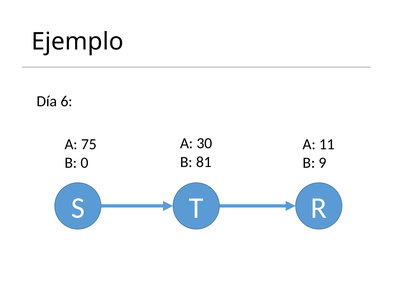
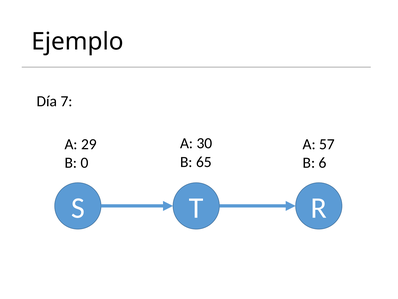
6: 6 -> 7 (67, 101)
75: 75 -> 29 (89, 144)
11: 11 -> 57 (327, 144)
81: 81 -> 65 (204, 162)
9: 9 -> 6 (323, 163)
